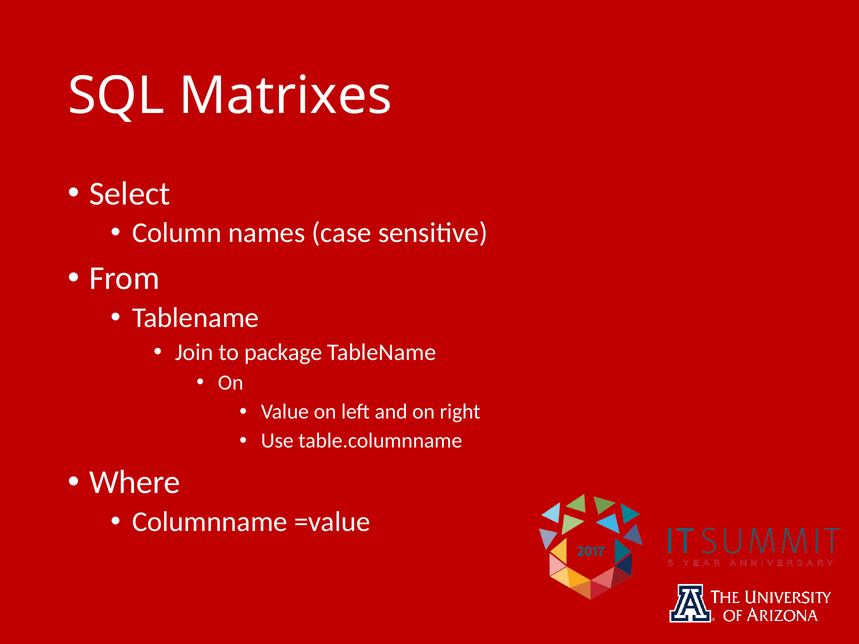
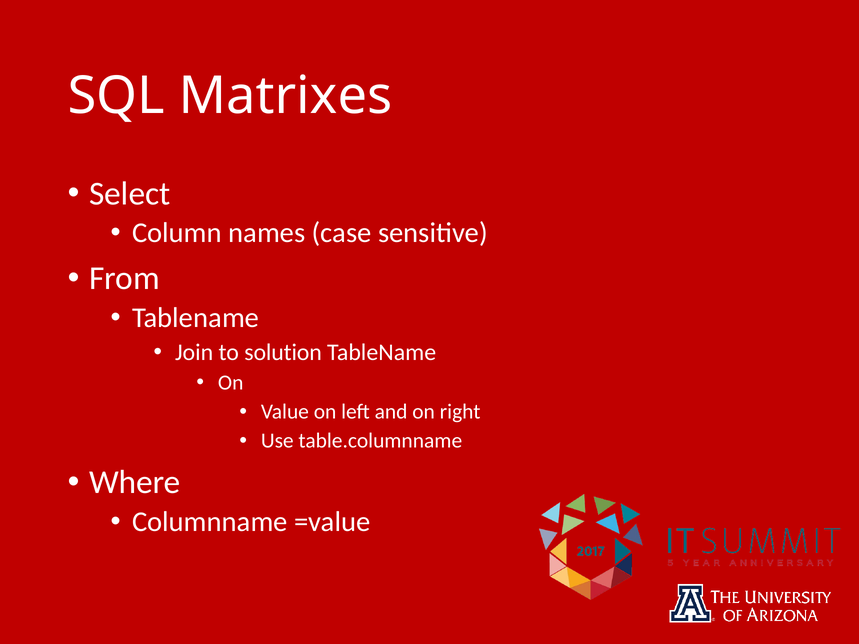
package: package -> solution (283, 352)
